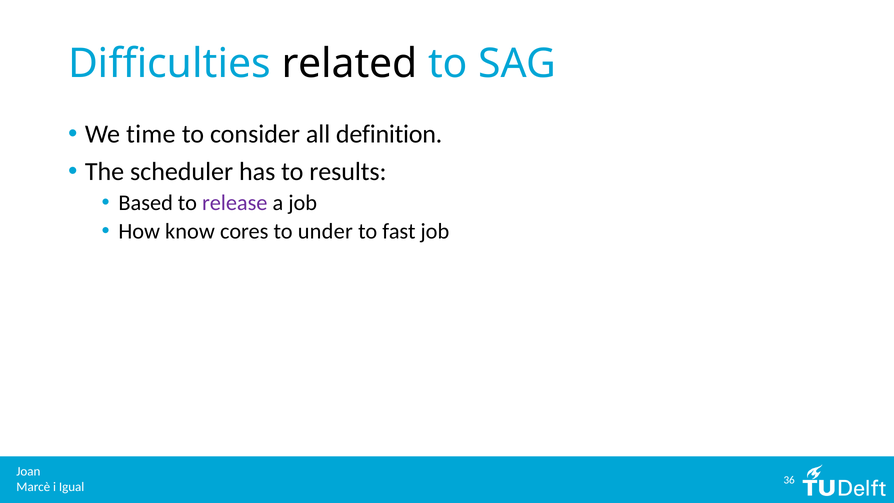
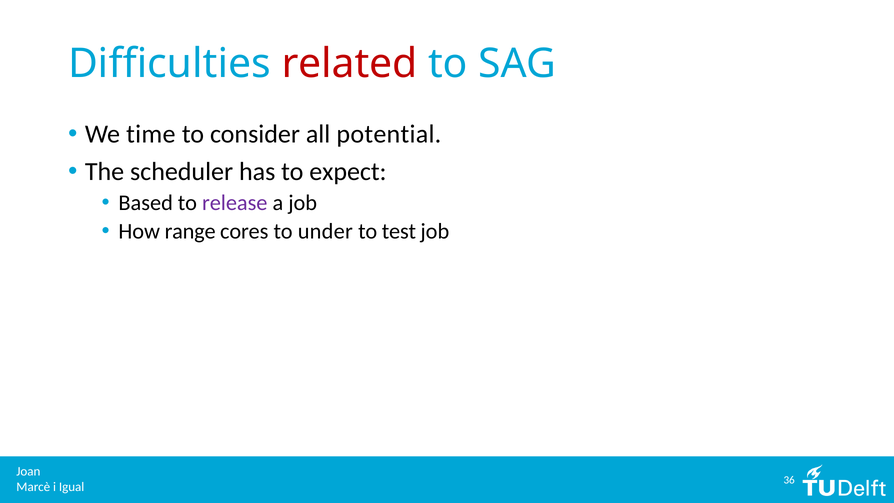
related colour: black -> red (350, 64)
definition: definition -> potential (389, 134)
results: results -> expect (348, 172)
know: know -> range (190, 231)
fast: fast -> test (399, 231)
